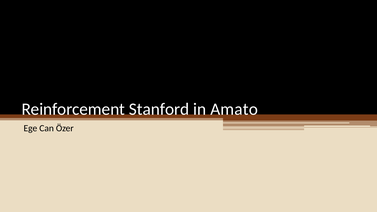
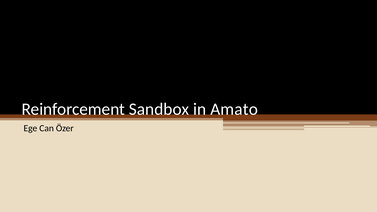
Stanford: Stanford -> Sandbox (159, 109)
